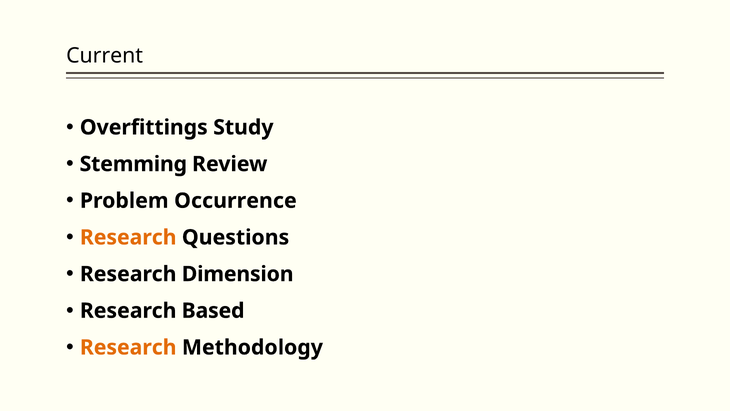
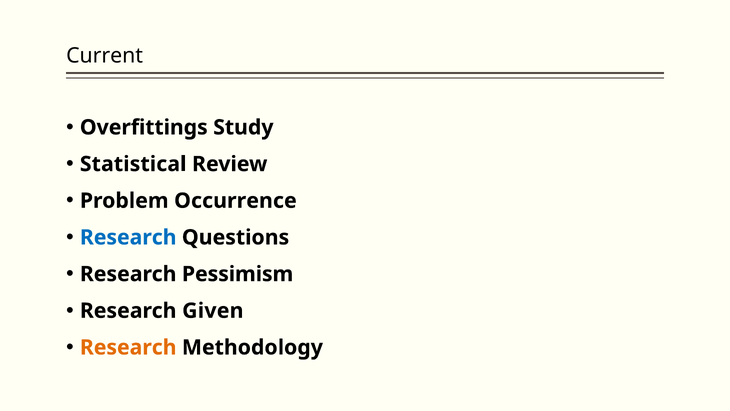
Stemming: Stemming -> Statistical (133, 164)
Research colour: orange -> blue (128, 237)
Dimension: Dimension -> Pessimism (238, 274)
Based: Based -> Given (213, 311)
